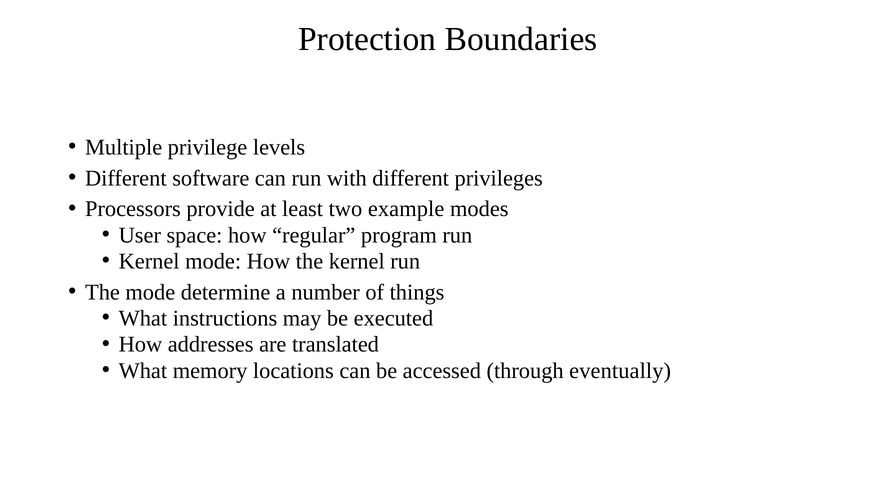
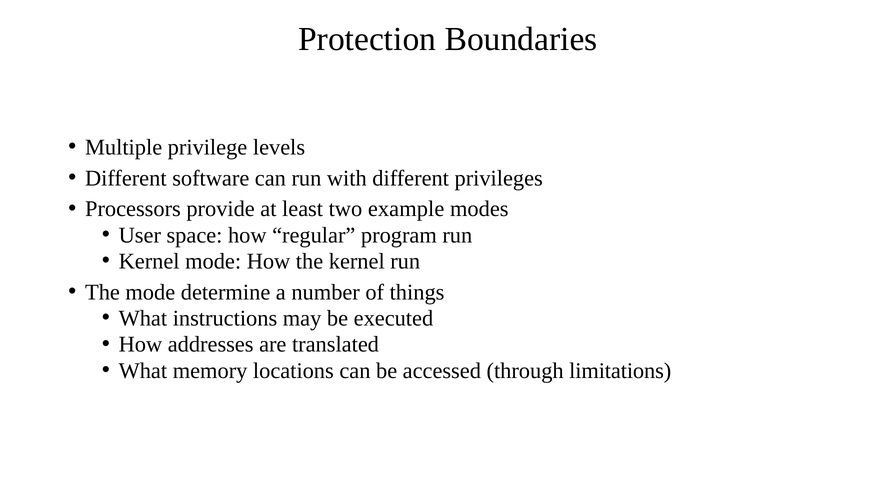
eventually: eventually -> limitations (620, 371)
